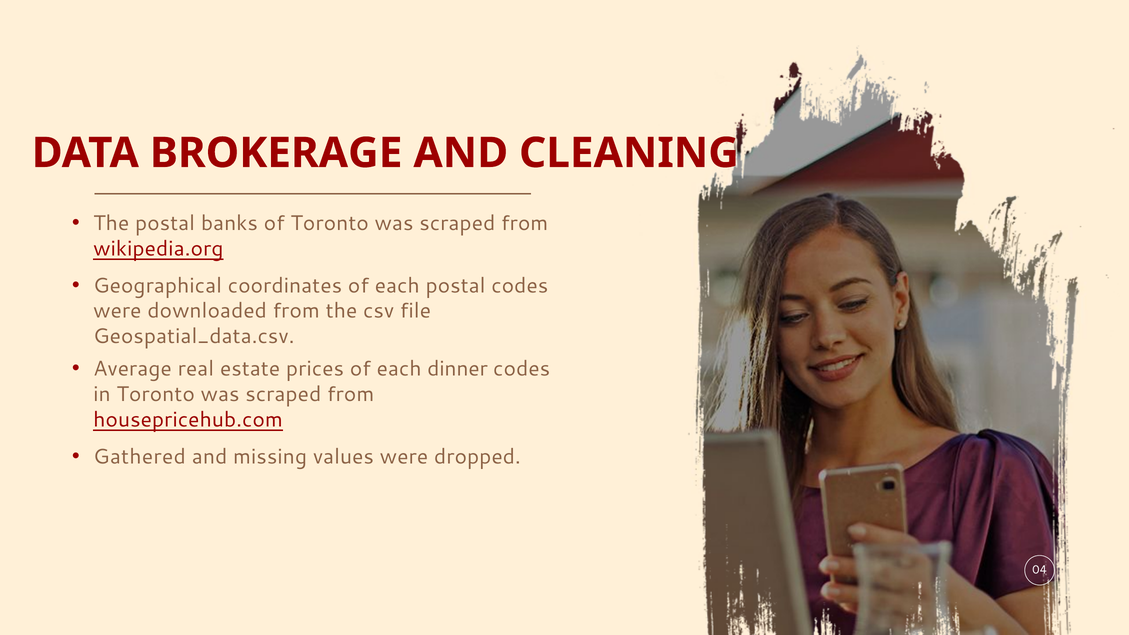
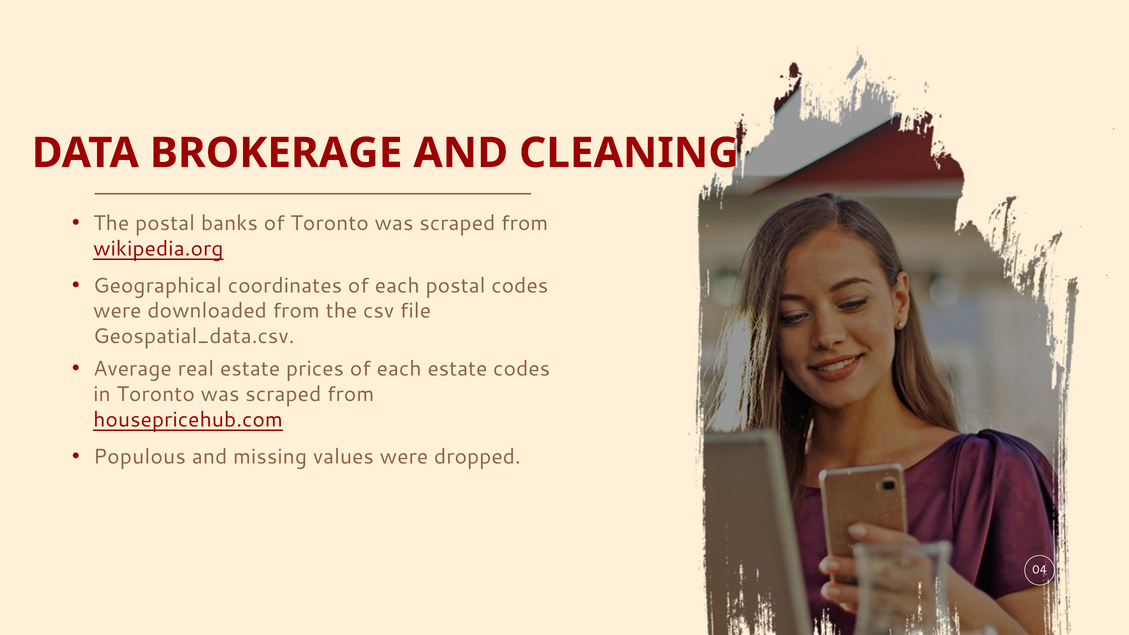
each dinner: dinner -> estate (457, 369)
Gathered: Gathered -> Populous (140, 457)
